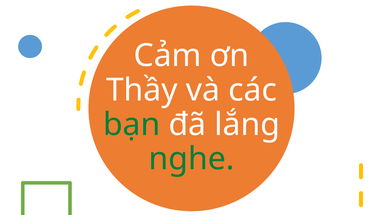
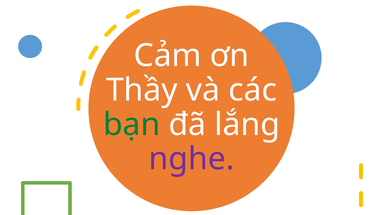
nghe colour: green -> purple (191, 159)
